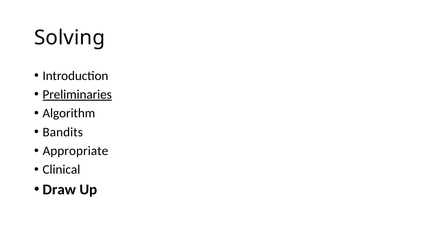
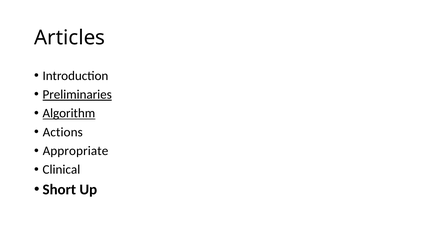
Solving: Solving -> Articles (70, 38)
Algorithm underline: none -> present (69, 113)
Bandits: Bandits -> Actions (63, 132)
Draw: Draw -> Short (59, 189)
